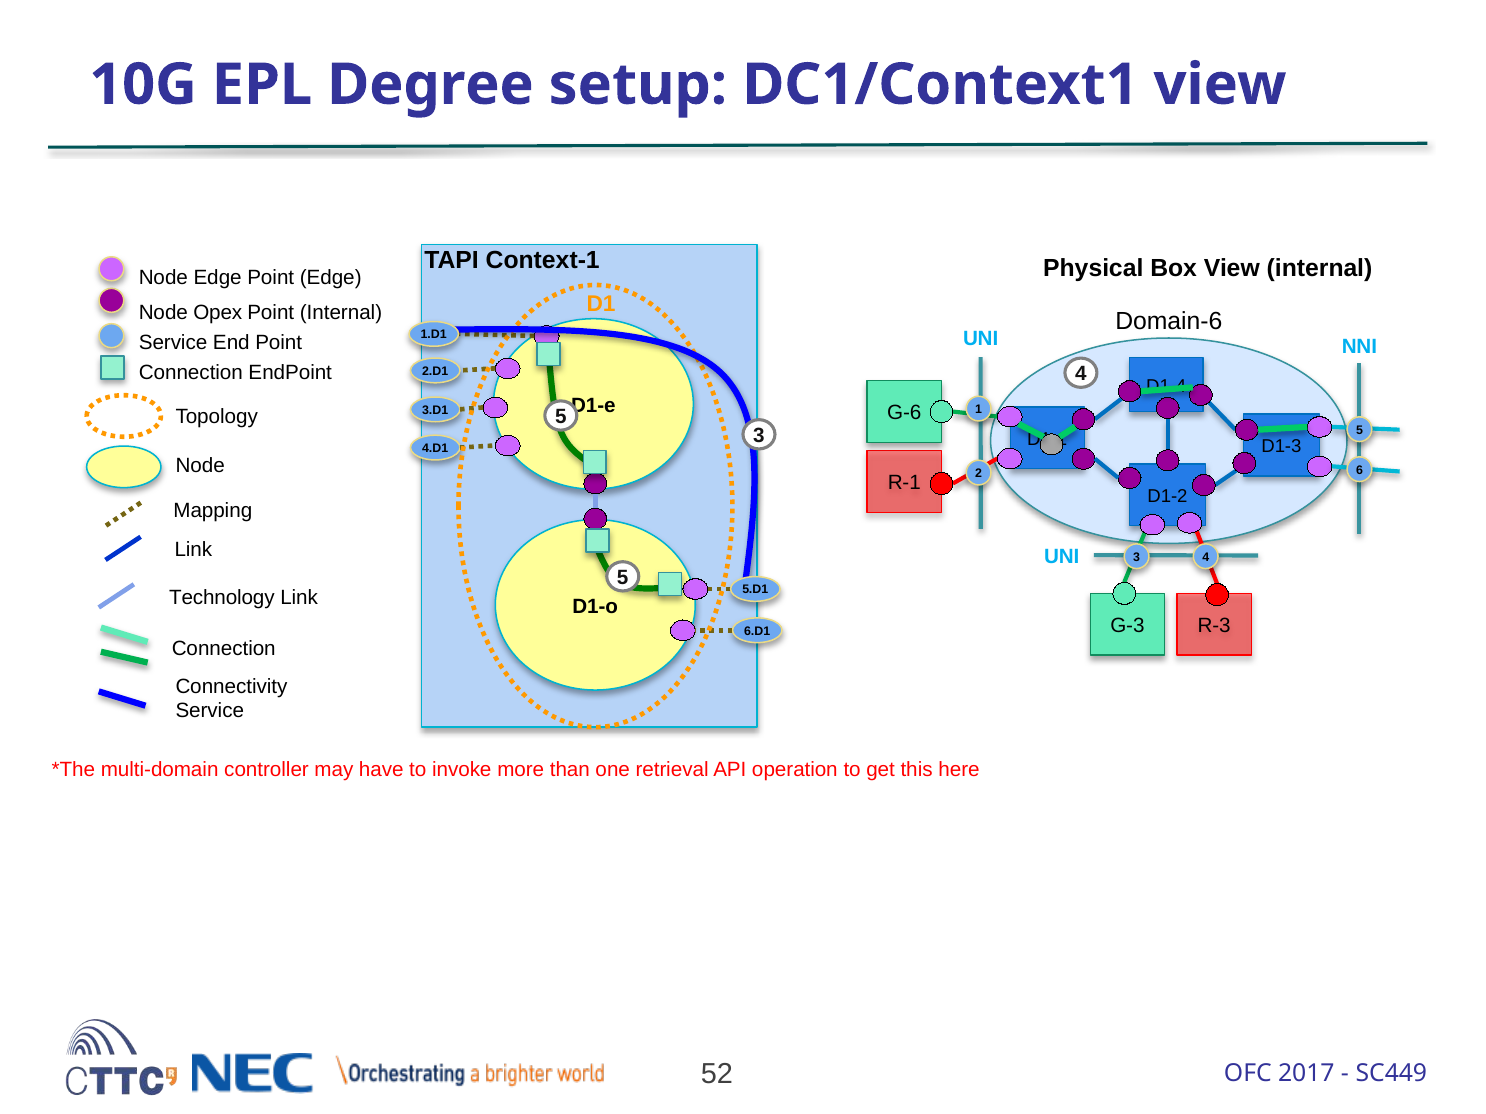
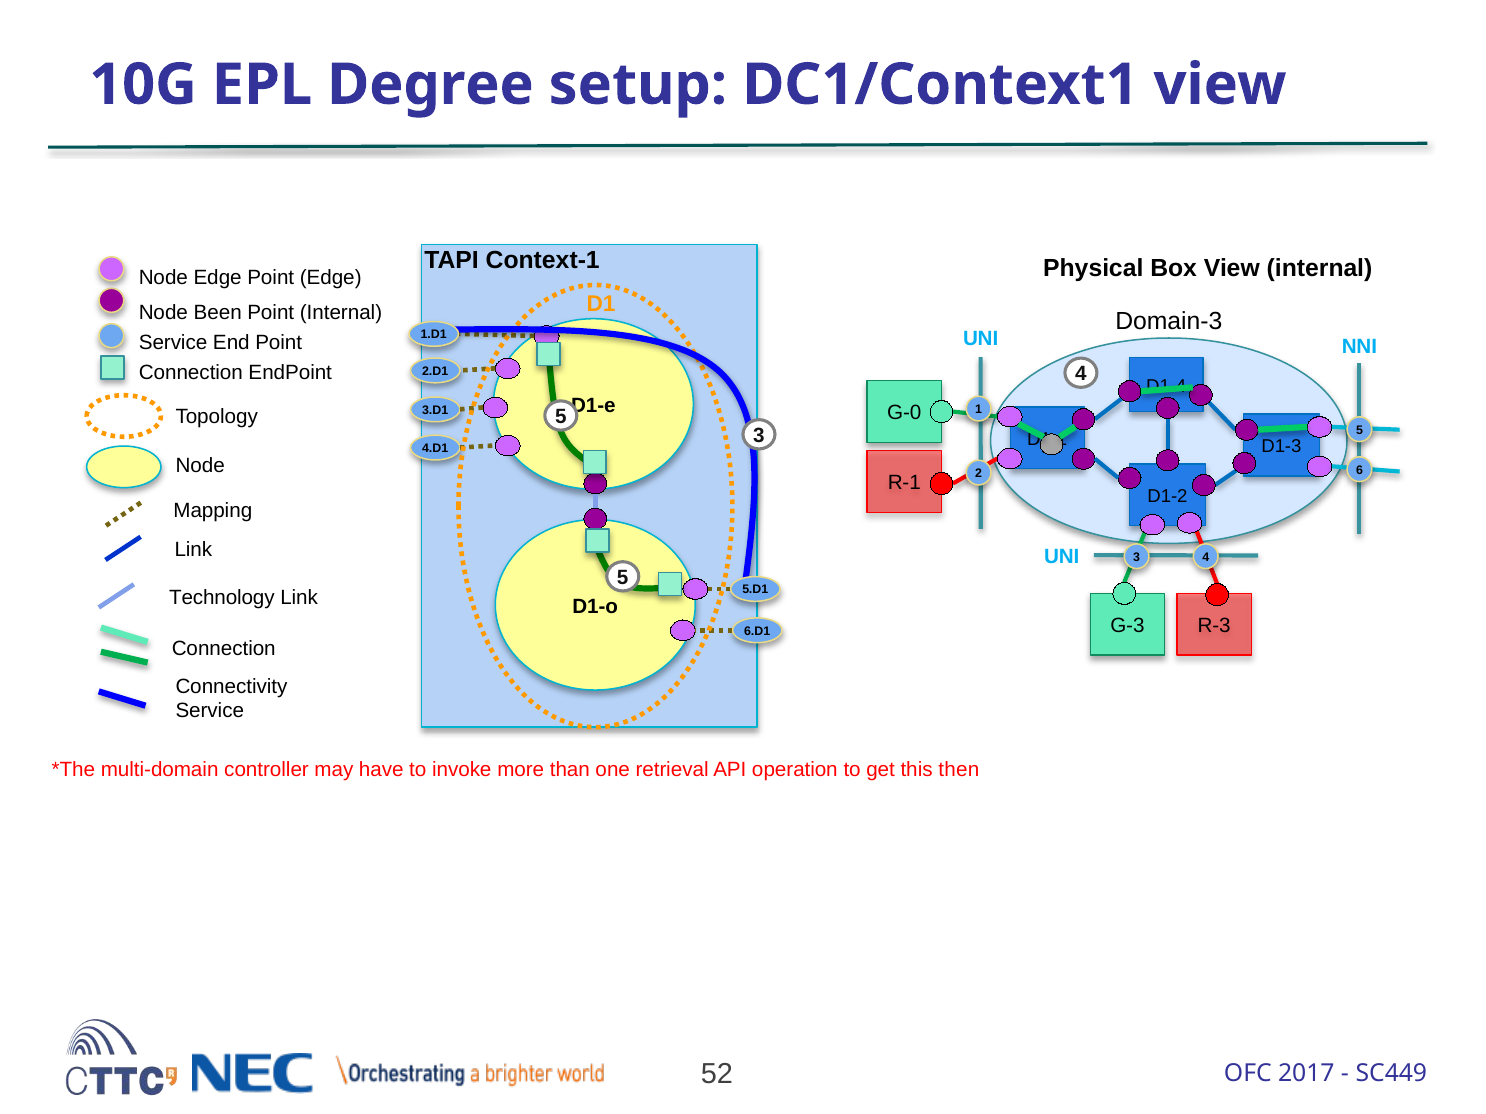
Opex: Opex -> Been (218, 313)
Domain-6: Domain-6 -> Domain-3 (1169, 322)
G-6: G-6 -> G-0 (904, 413)
here: here -> then (959, 771)
